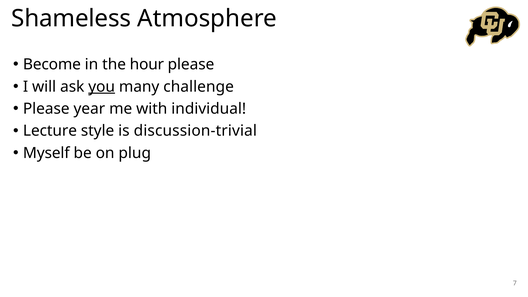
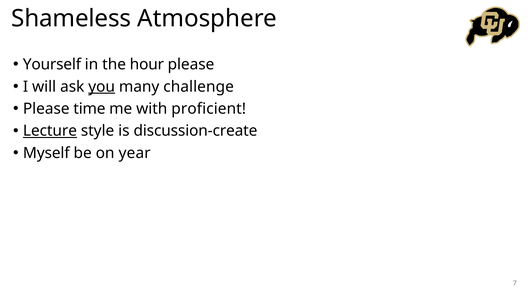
Become: Become -> Yourself (52, 64)
year: year -> time (89, 109)
individual: individual -> proficient (209, 109)
Lecture underline: none -> present (50, 131)
discussion-trivial: discussion-trivial -> discussion-create (195, 131)
plug: plug -> year (135, 153)
